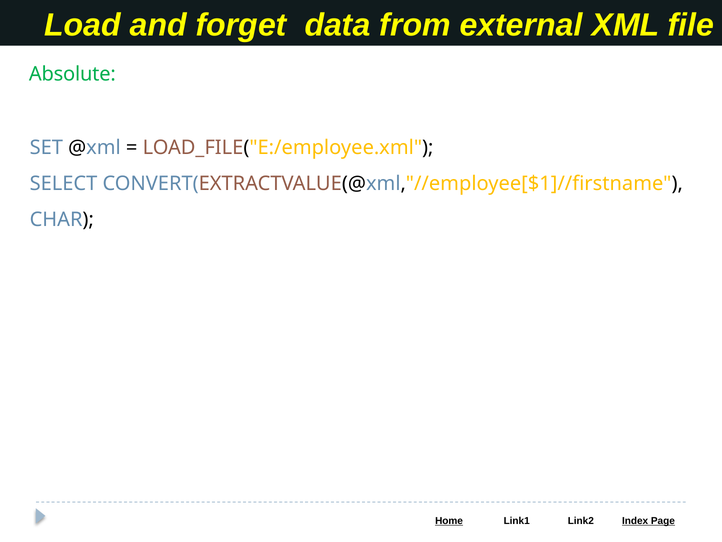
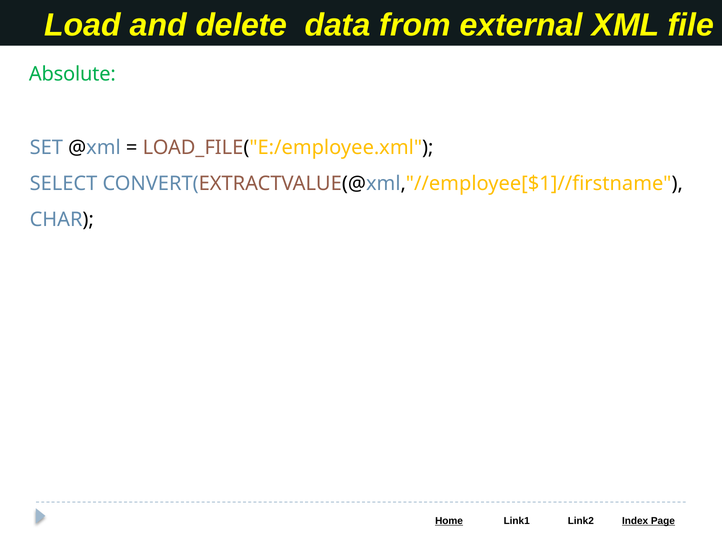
forget: forget -> delete (241, 25)
